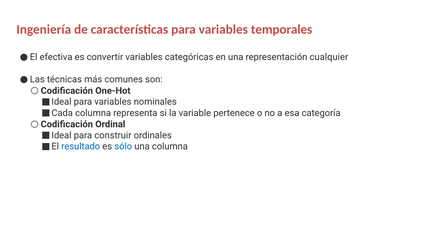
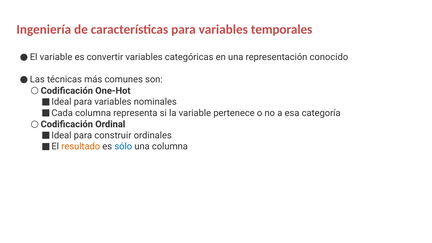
El efectiva: efectiva -> variable (56, 57)
cualquier: cualquier -> conocido (329, 57)
resultado colour: blue -> orange (81, 147)
